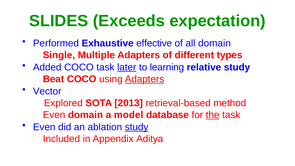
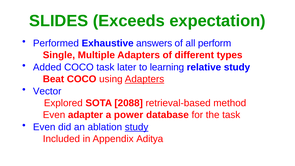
effective: effective -> answers (154, 43)
all domain: domain -> perform (215, 43)
later underline: present -> none (127, 67)
2013: 2013 -> 2088 (129, 103)
Even domain: domain -> adapter (85, 115)
model: model -> power (129, 115)
the underline: present -> none (213, 115)
